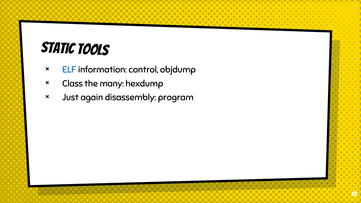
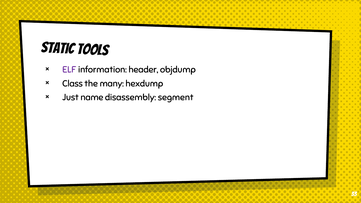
ELF colour: blue -> purple (69, 70)
control: control -> header (143, 70)
again: again -> name (92, 97)
program: program -> segment (176, 97)
